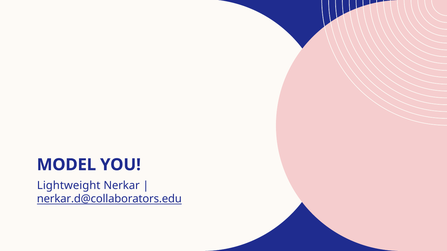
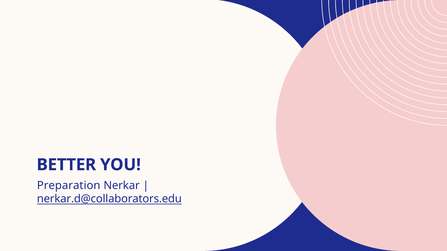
MODEL: MODEL -> BETTER (66, 165)
Lightweight: Lightweight -> Preparation (69, 186)
